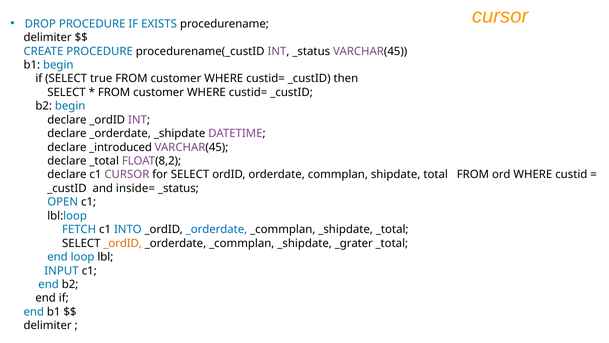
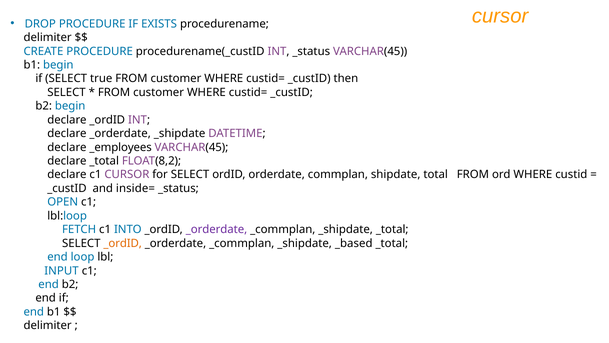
_introduced: _introduced -> _employees (121, 147)
_orderdate colour: blue -> purple (216, 229)
_grater: _grater -> _based (354, 243)
